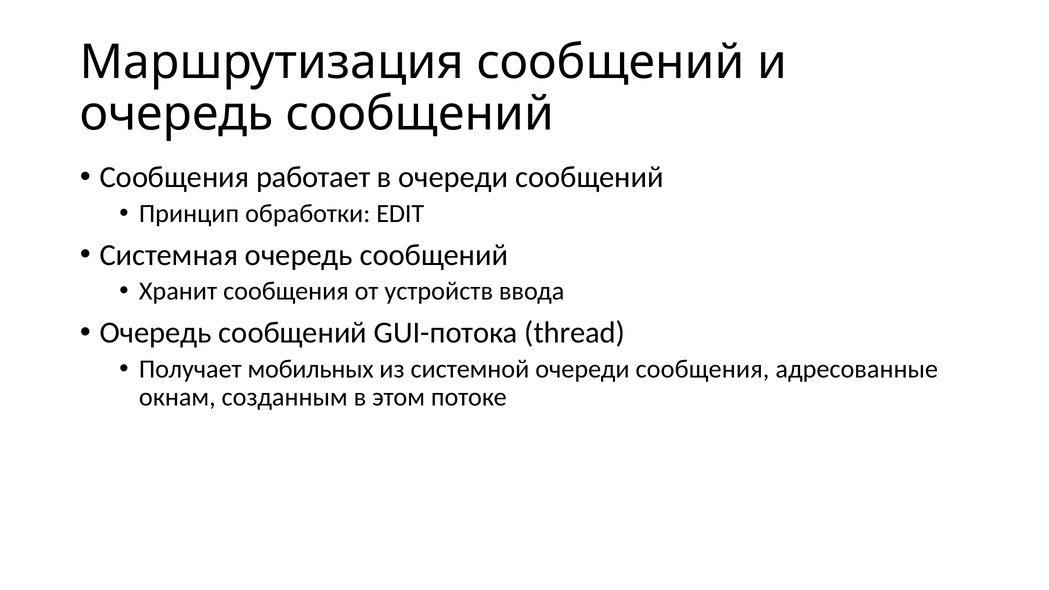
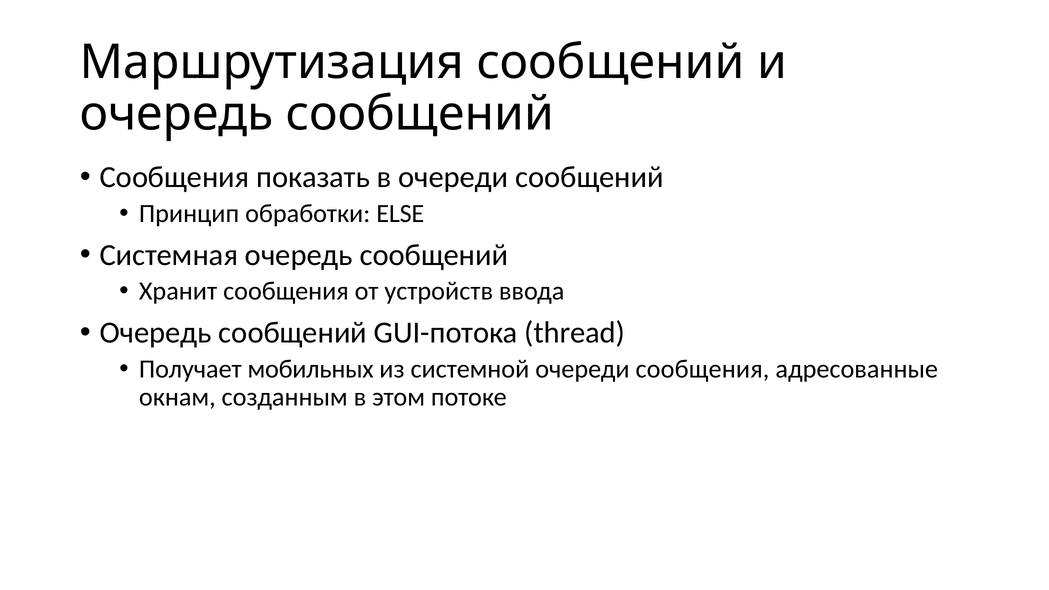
работает: работает -> показать (313, 177)
EDIT: EDIT -> ELSE (400, 214)
